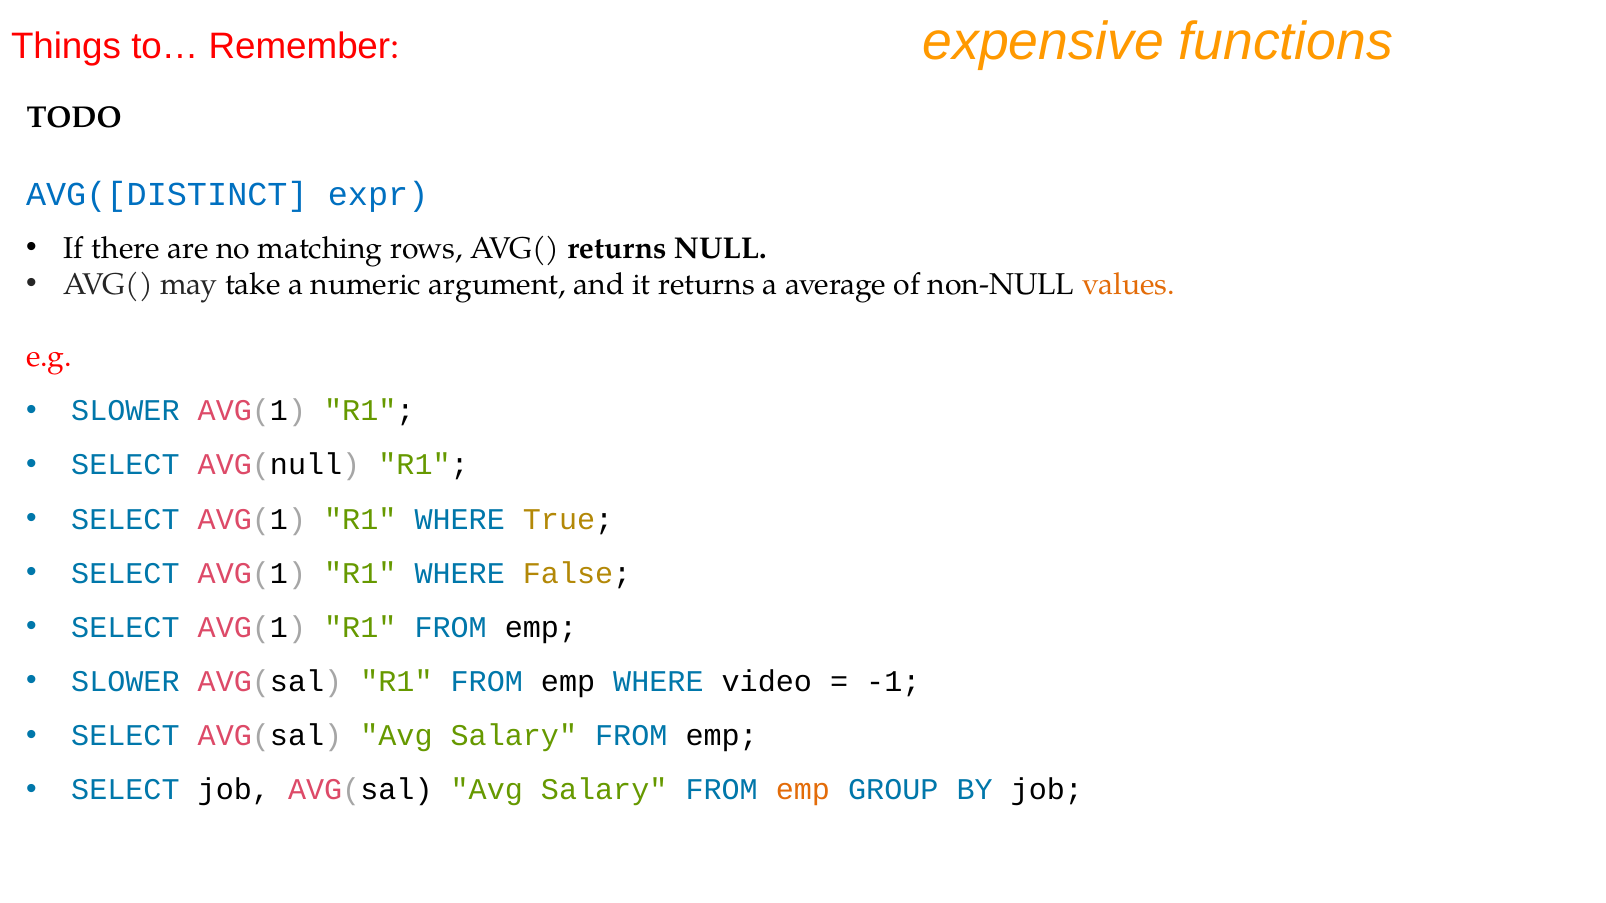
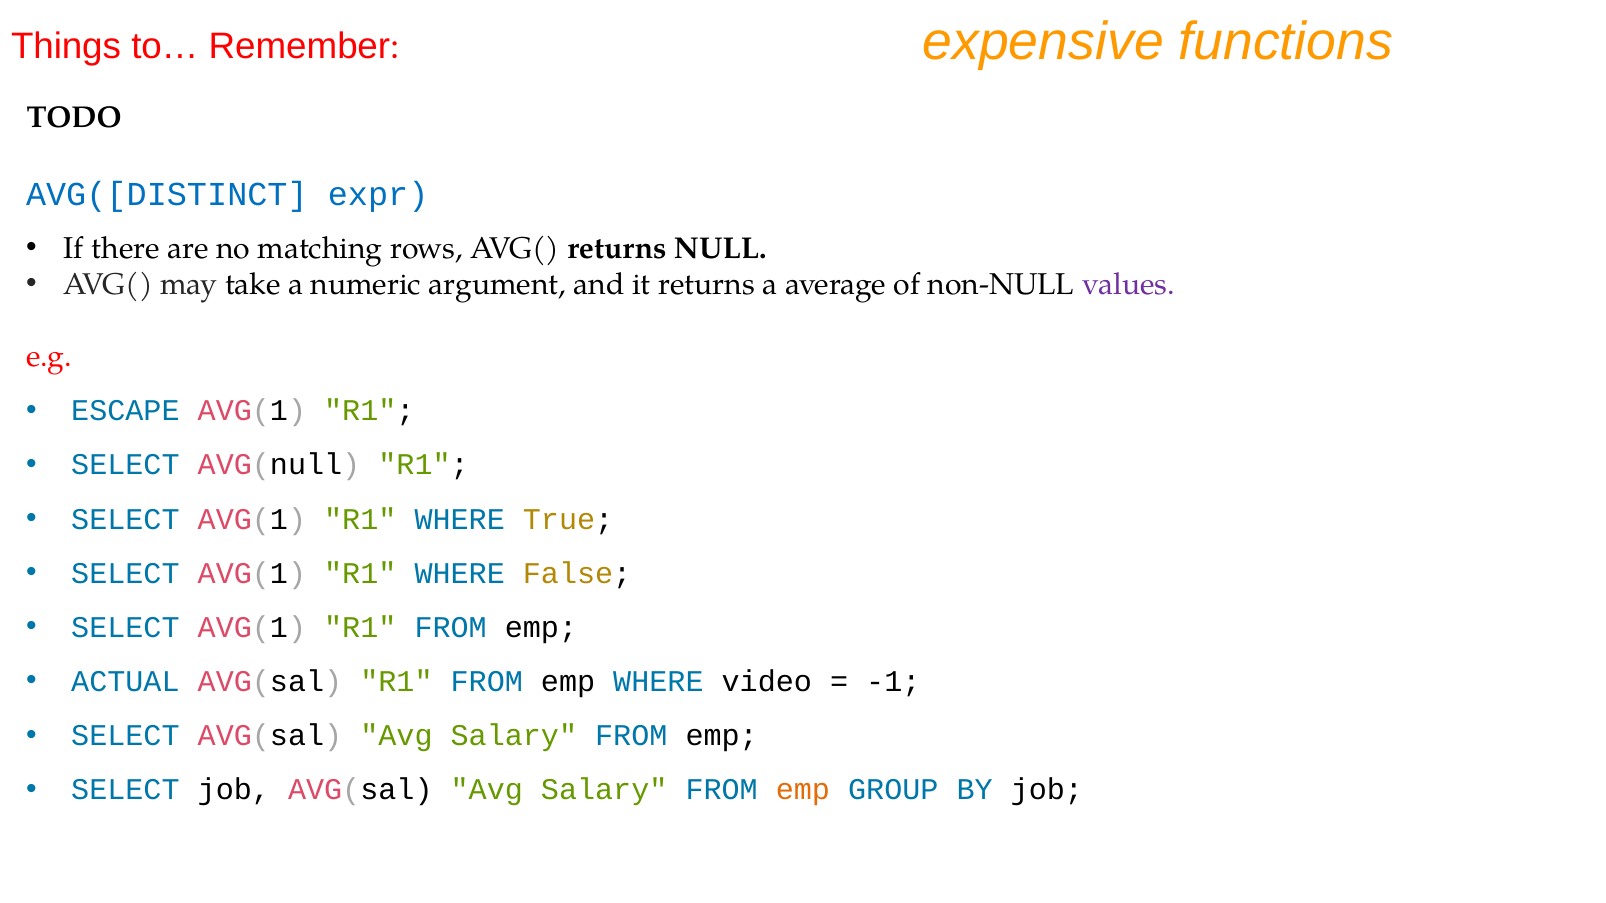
values colour: orange -> purple (1128, 284)
SLOWER: SLOWER -> ESCAPE (125, 411)
SLOWER: SLOWER -> ACTUAL (125, 682)
